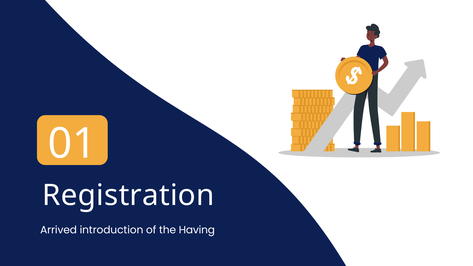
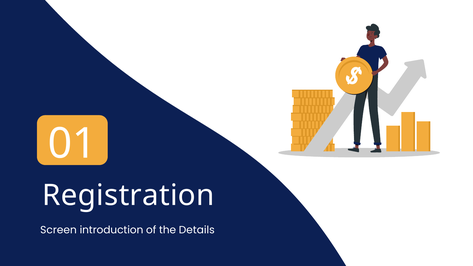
Arrived: Arrived -> Screen (59, 230)
Having: Having -> Details (197, 230)
